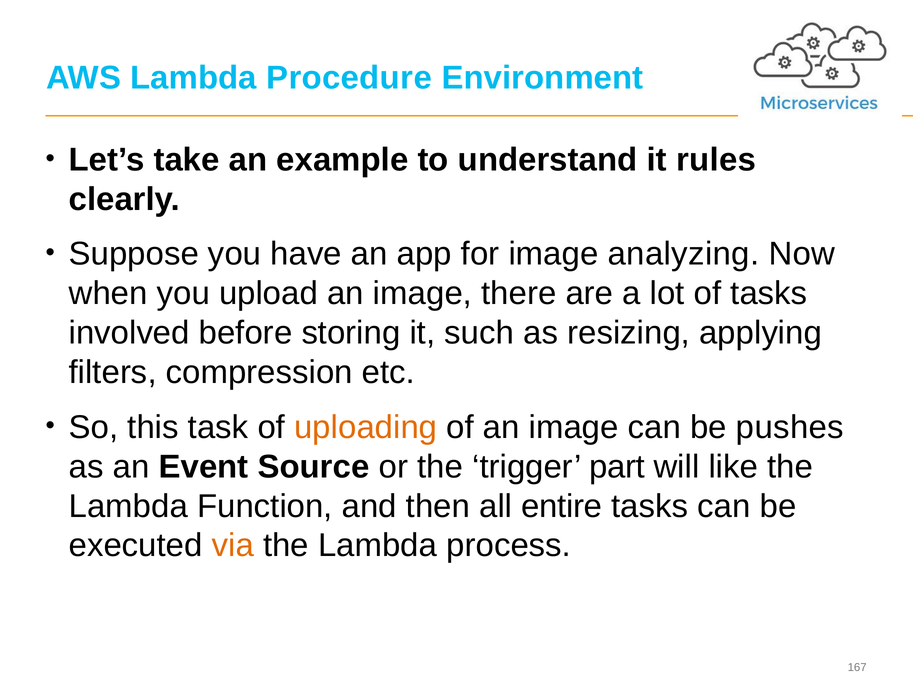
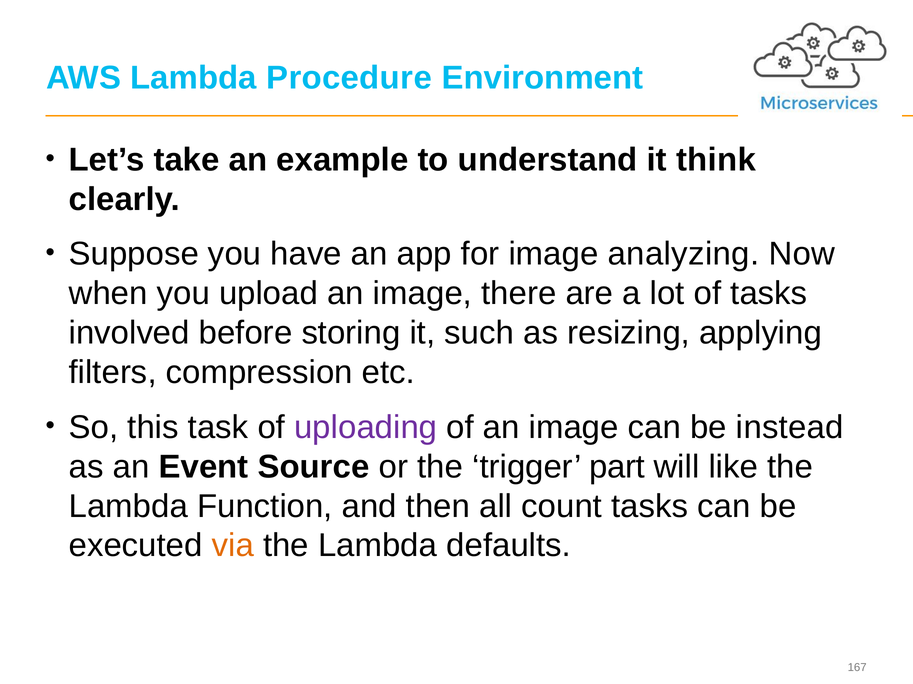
rules: rules -> think (716, 160)
uploading colour: orange -> purple (366, 428)
pushes: pushes -> instead (790, 428)
entire: entire -> count (562, 507)
process: process -> defaults (509, 546)
